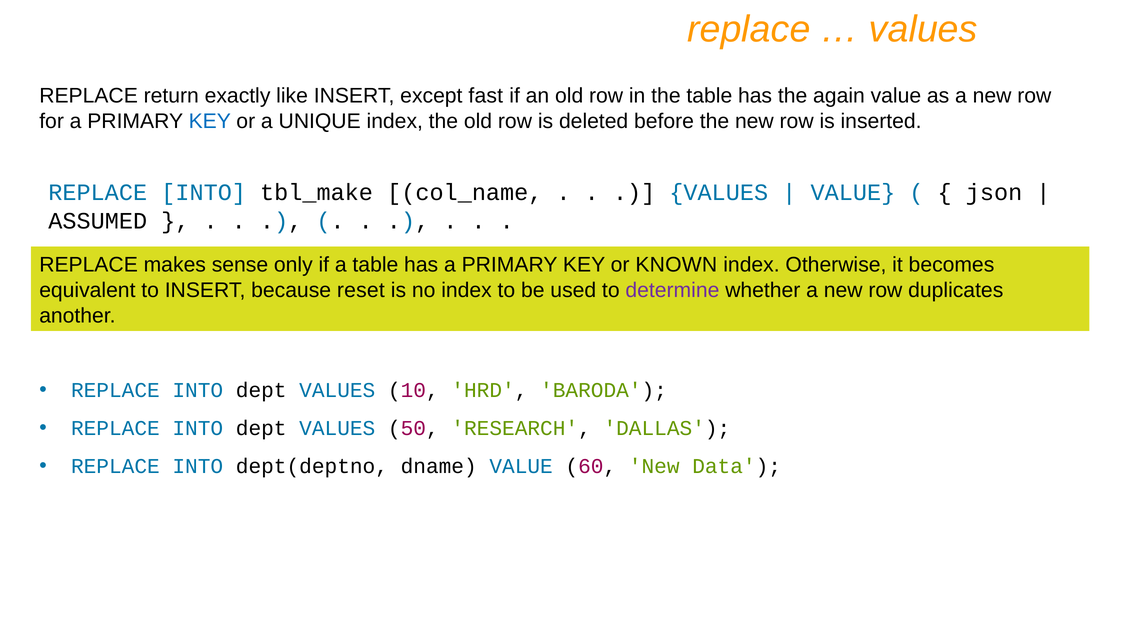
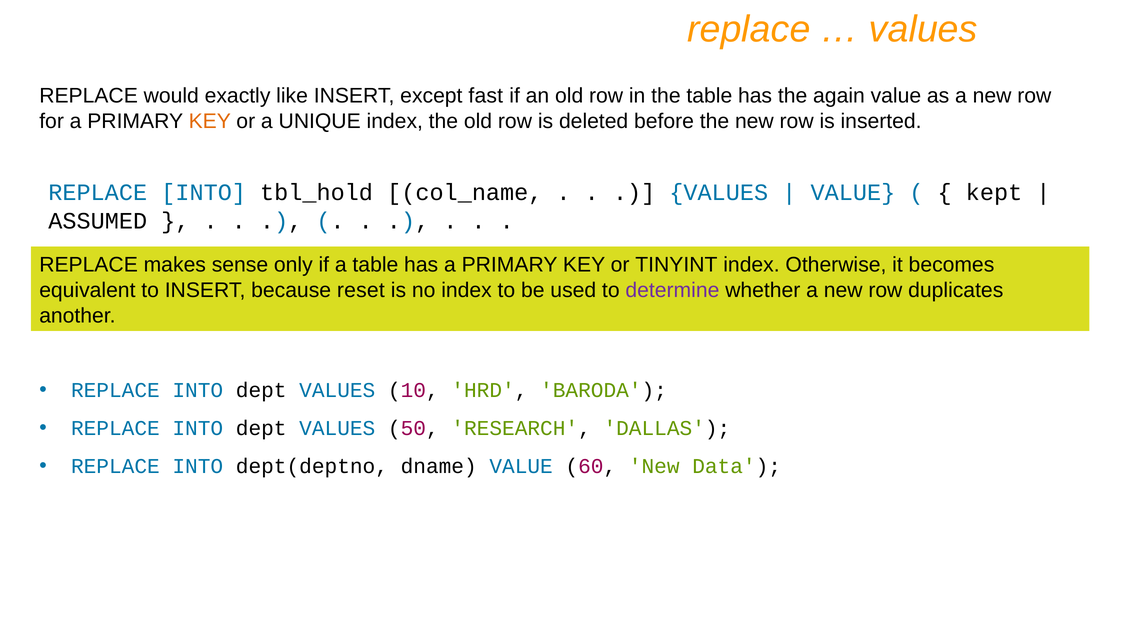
return: return -> would (171, 96)
KEY colour: blue -> orange (210, 121)
tbl_make: tbl_make -> tbl_hold (317, 193)
json: json -> kept (994, 193)
KNOWN: KNOWN -> TINYINT (676, 265)
